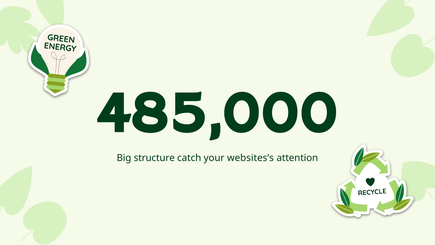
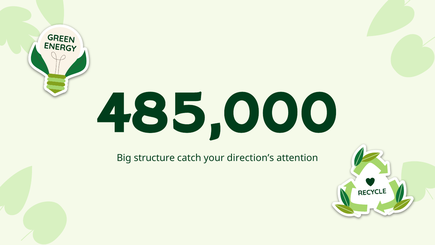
websites’s: websites’s -> direction’s (250, 158)
